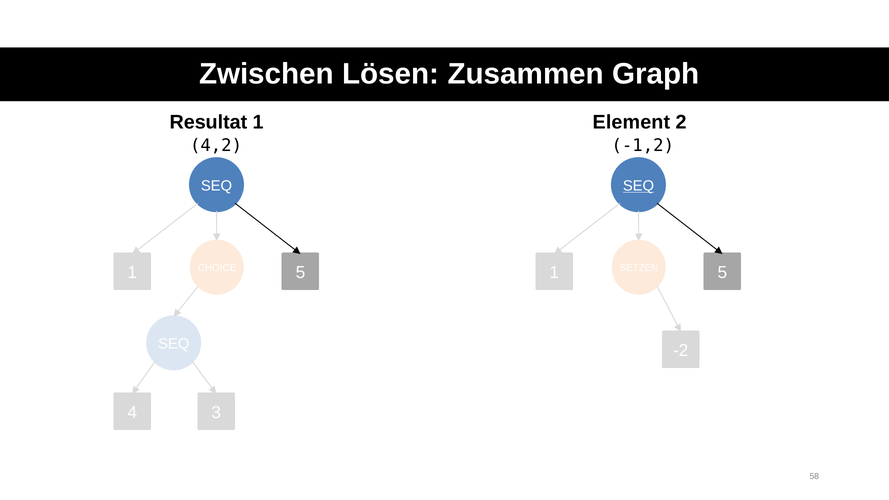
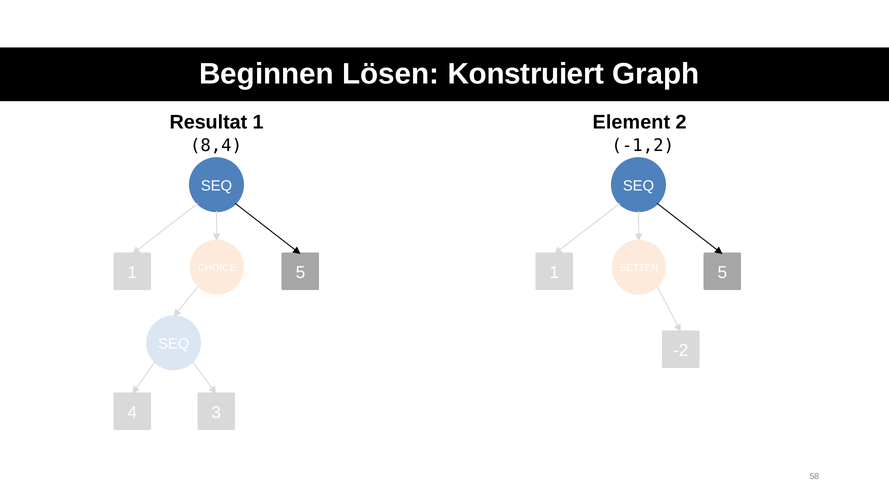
Zwischen: Zwischen -> Beginnen (266, 74)
Zusammen: Zusammen -> Konstruiert (526, 74)
4,2: 4,2 -> 8,4 (216, 146)
SEQ underline: present -> none (638, 186)
